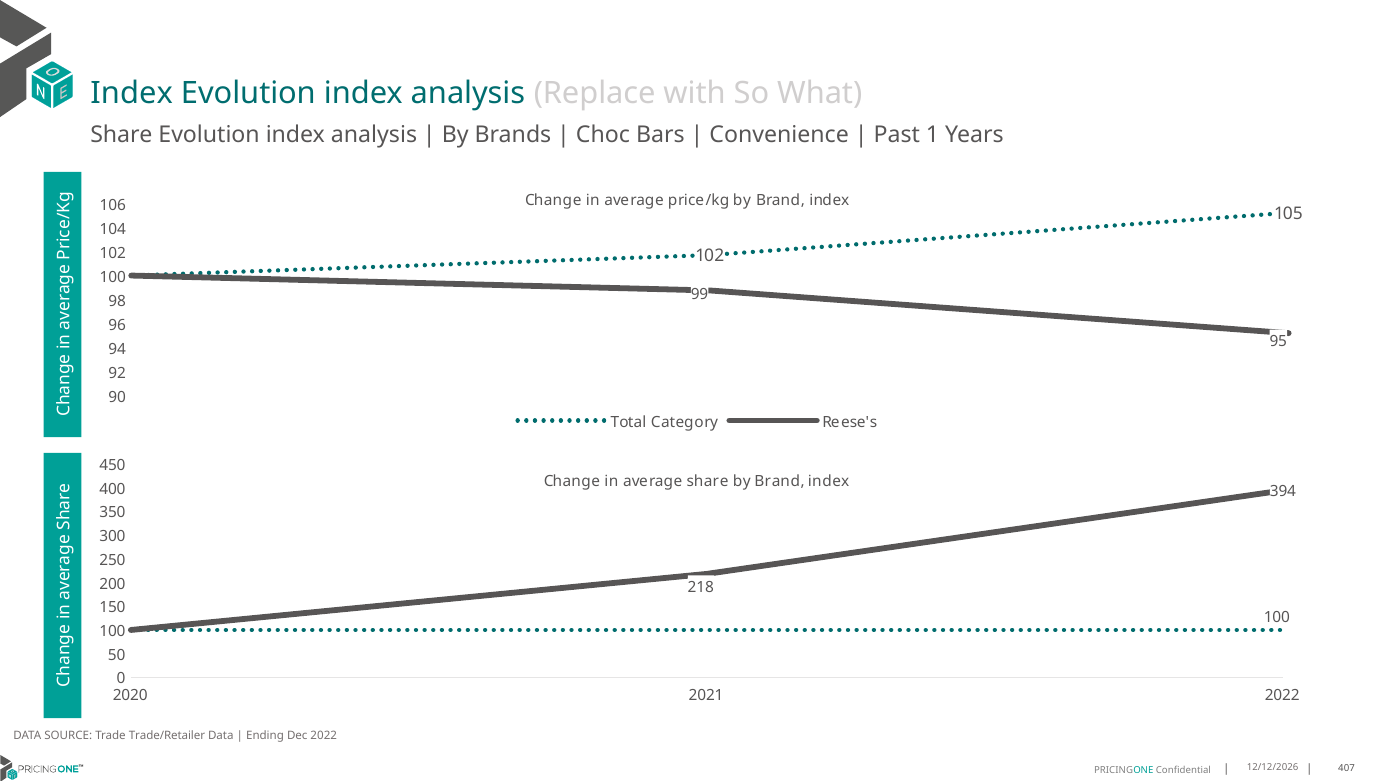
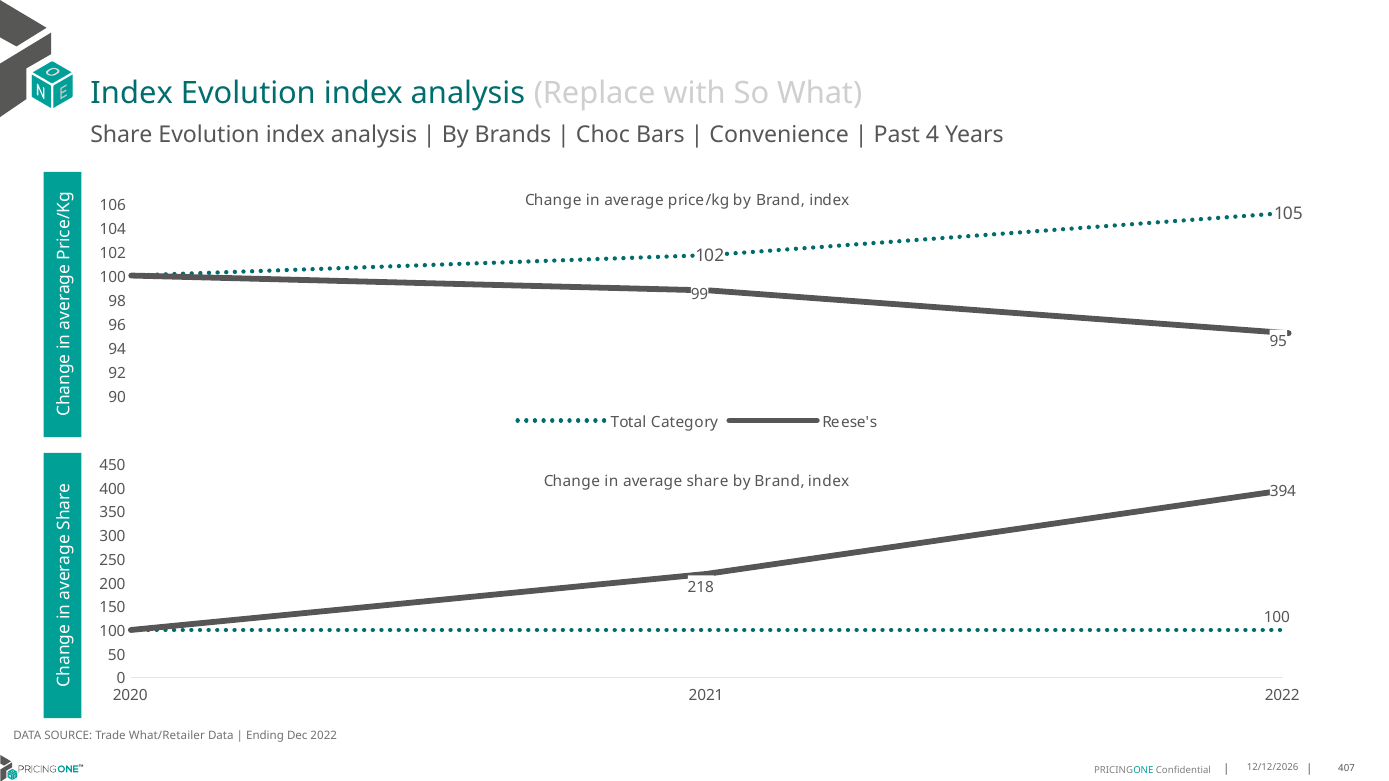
1: 1 -> 4 (933, 135)
Trade/Retailer: Trade/Retailer -> What/Retailer (167, 736)
